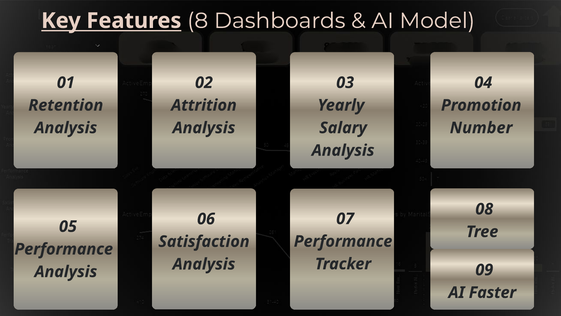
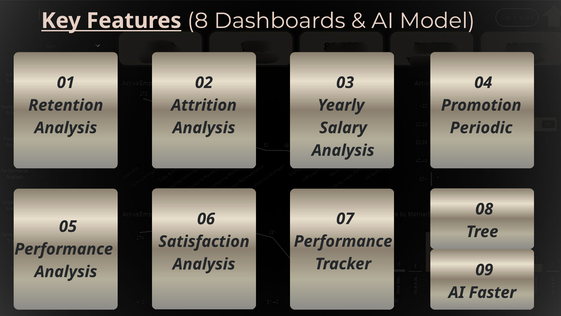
Number: Number -> Periodic (481, 128)
